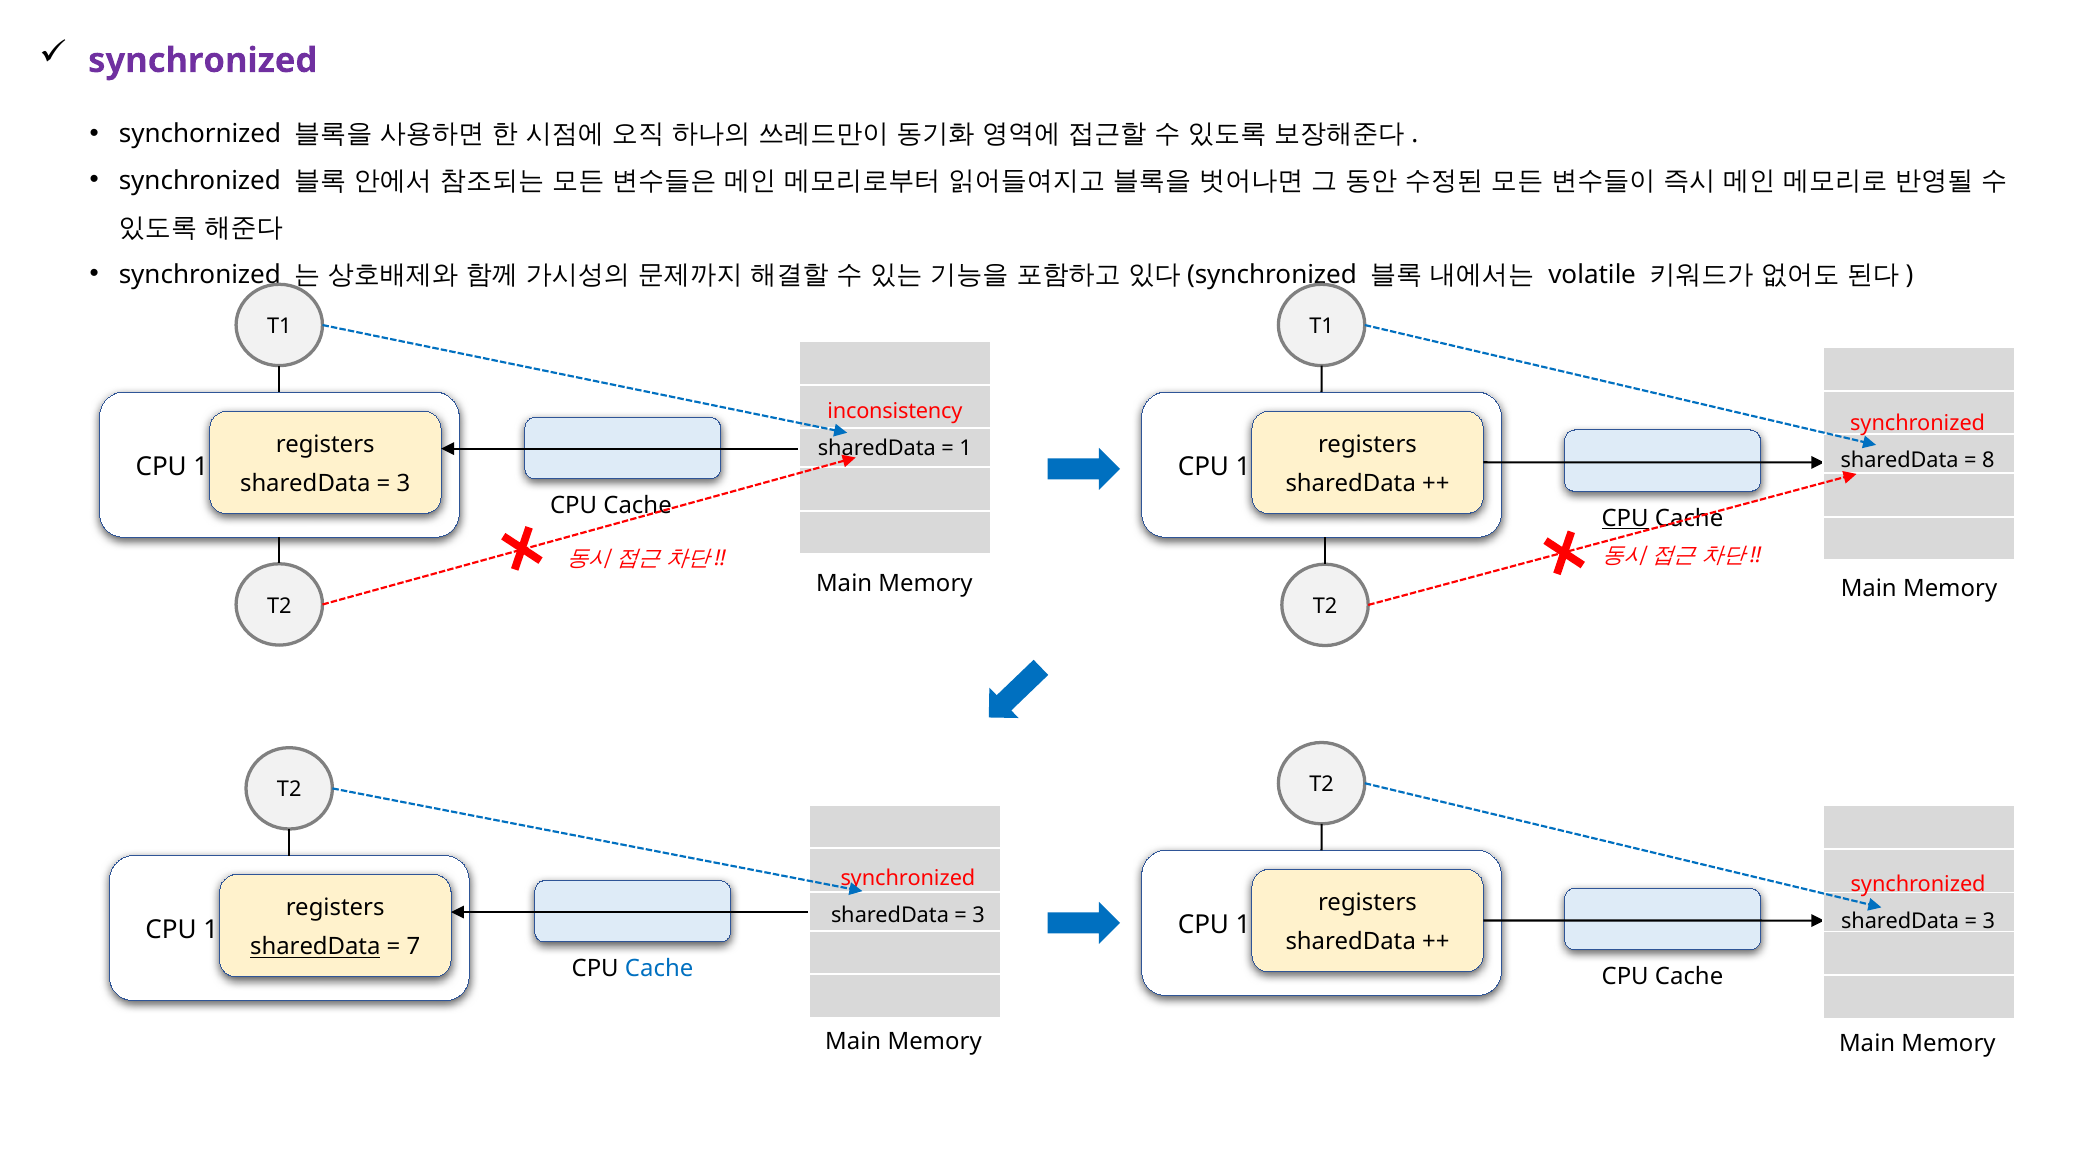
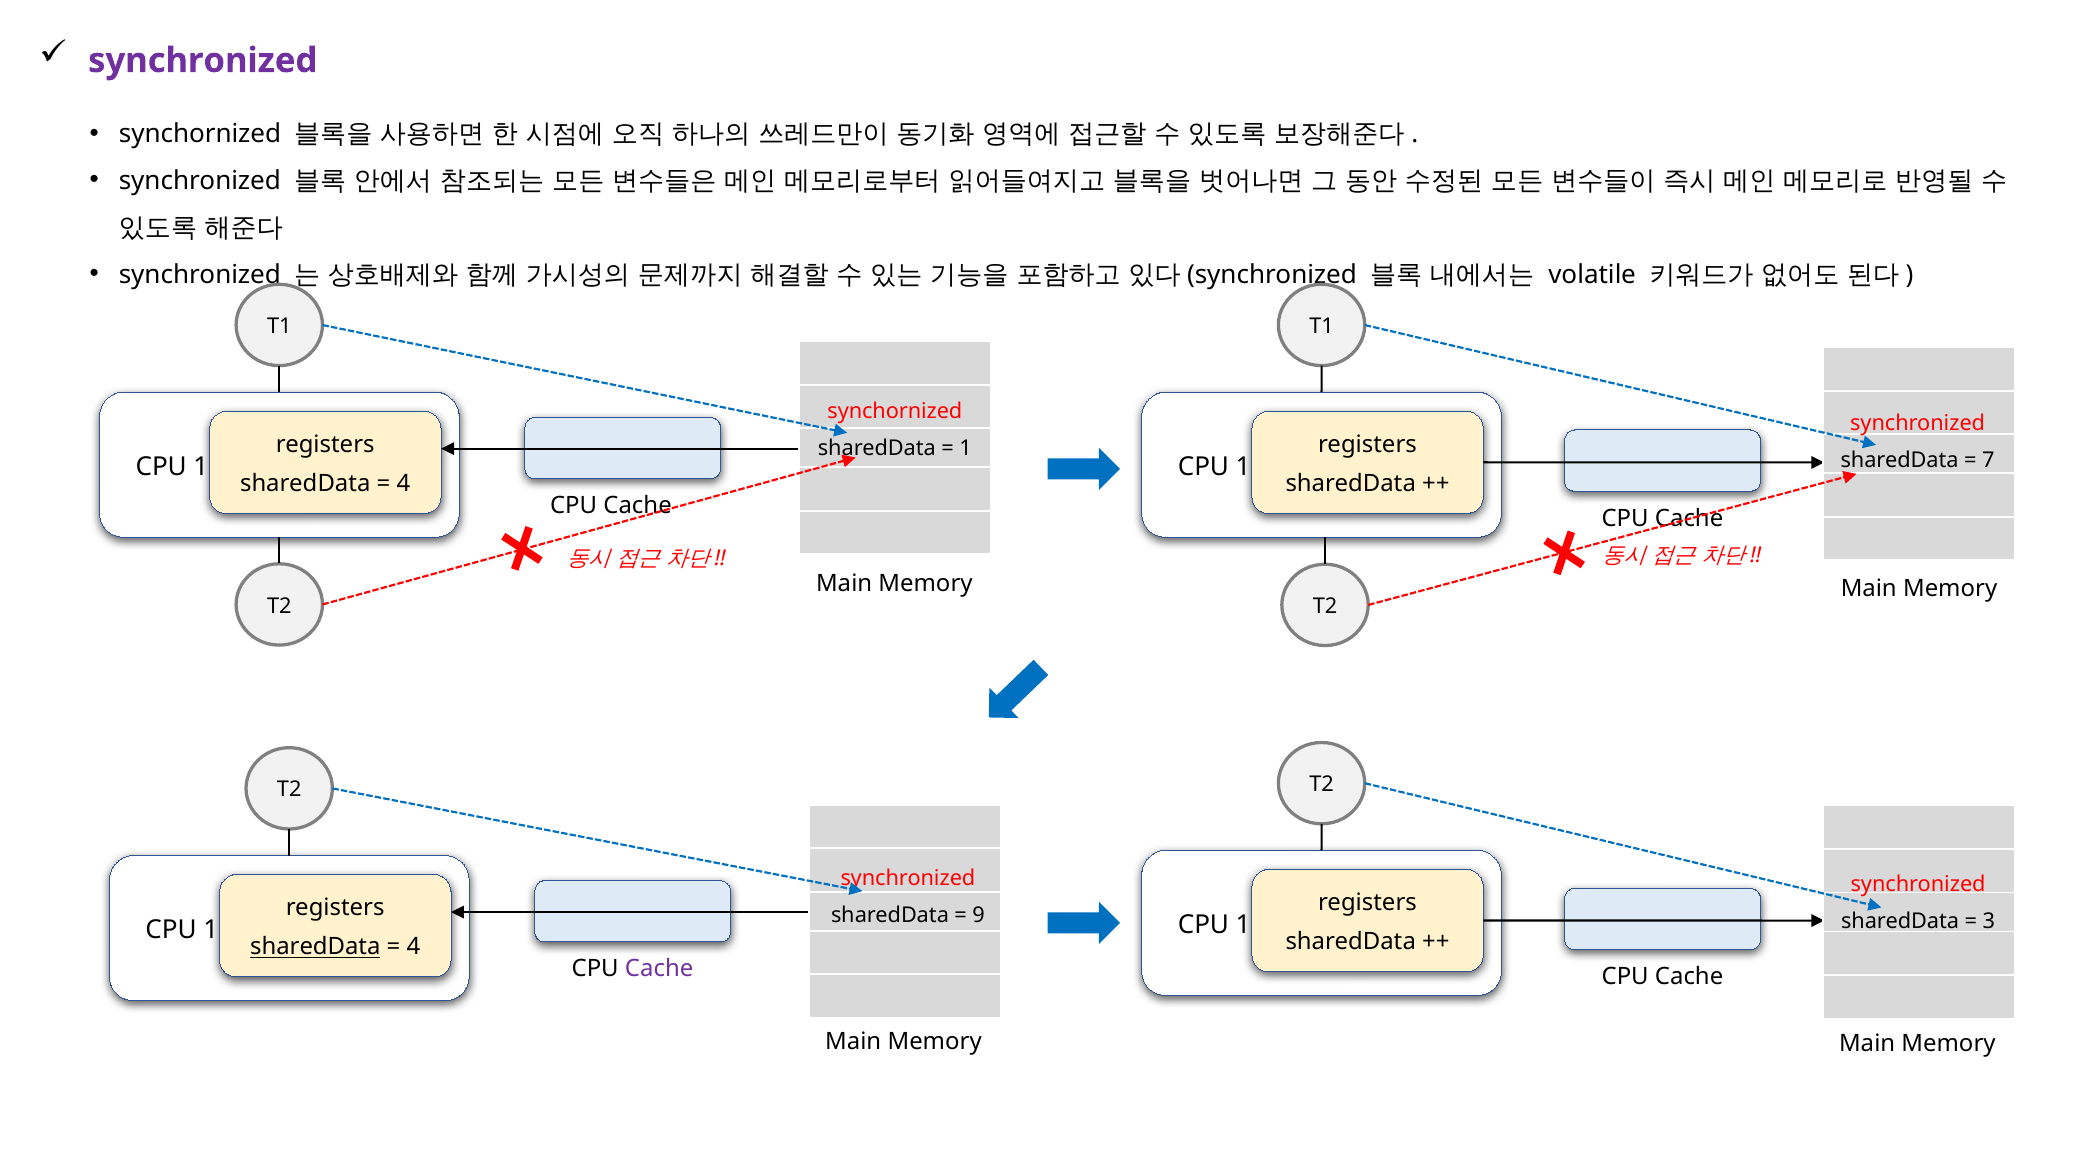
inconsistency: inconsistency -> synchornized (895, 411)
8: 8 -> 7 (1988, 460)
3: 3 -> 4 (404, 484)
CPU underline: present -> none (1625, 518)
3: 3 -> 9 (979, 915)
7: 7 -> 4 (414, 947)
Cache colour: blue -> purple (659, 969)
